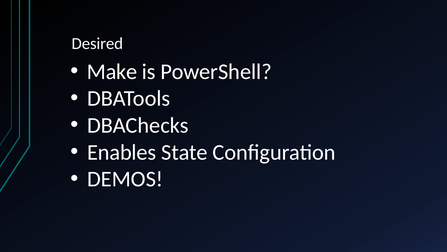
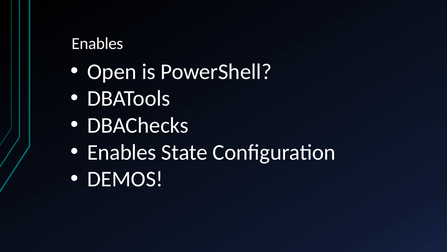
Desired: Desired -> Enables (97, 44)
Make: Make -> Open (112, 72)
